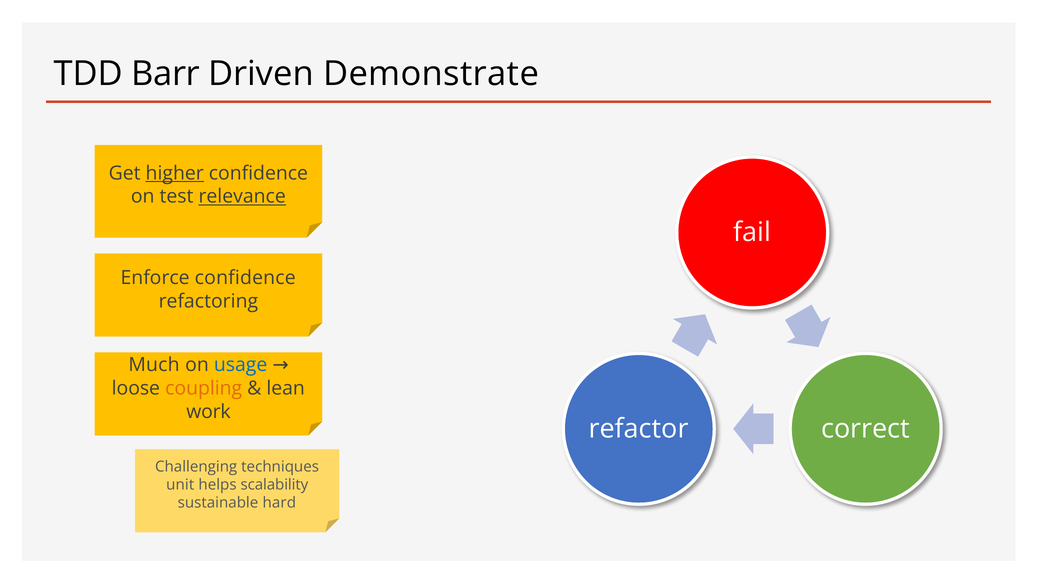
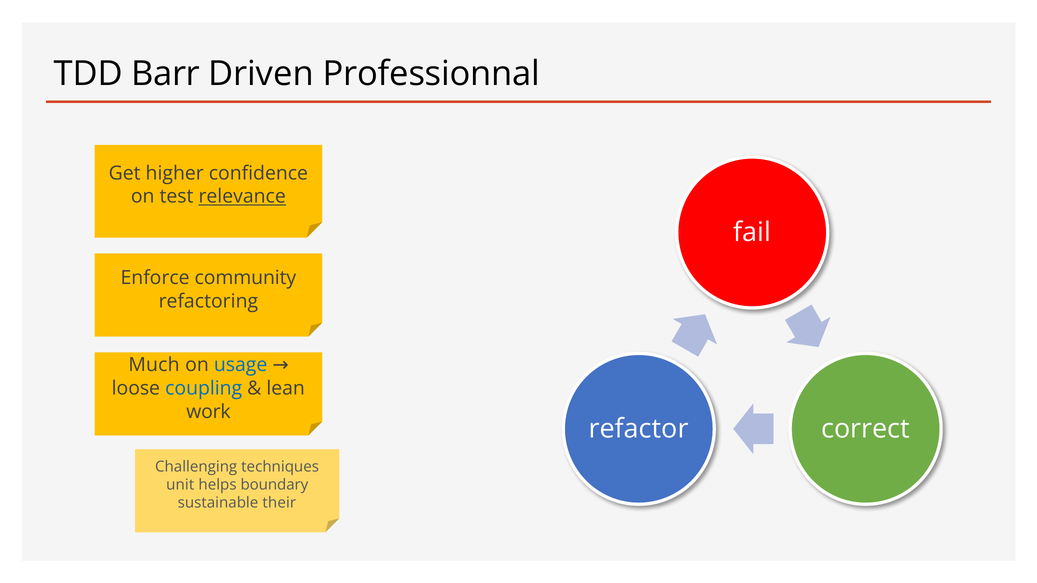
Demonstrate: Demonstrate -> Professionnal (431, 74)
higher underline: present -> none (175, 173)
Enforce confidence: confidence -> community (245, 278)
coupling colour: orange -> blue (204, 389)
scalability: scalability -> boundary (274, 485)
hard: hard -> their (279, 503)
